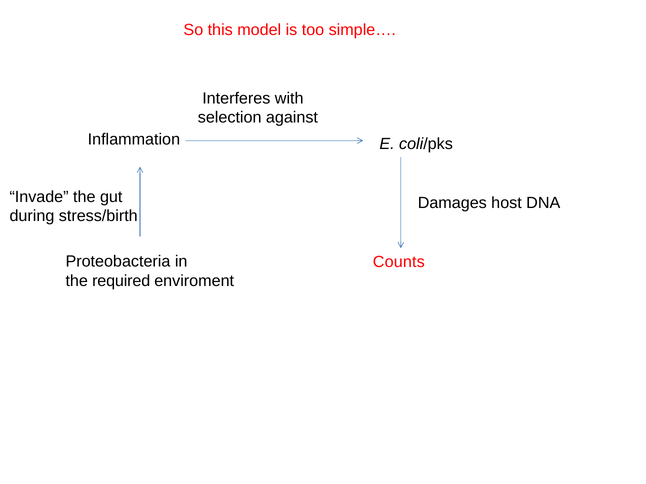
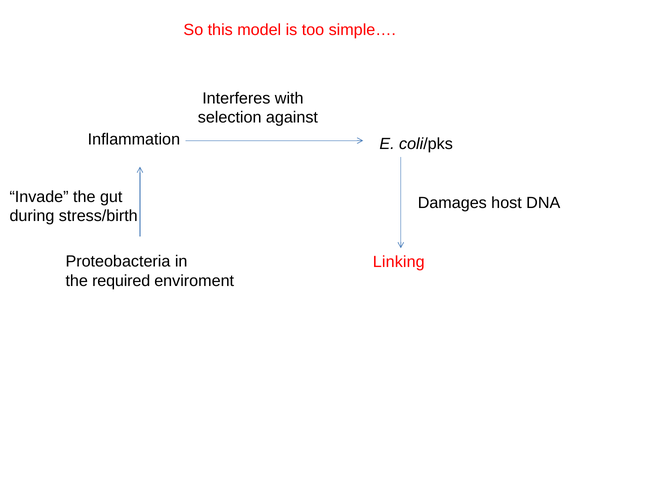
Counts: Counts -> Linking (399, 262)
